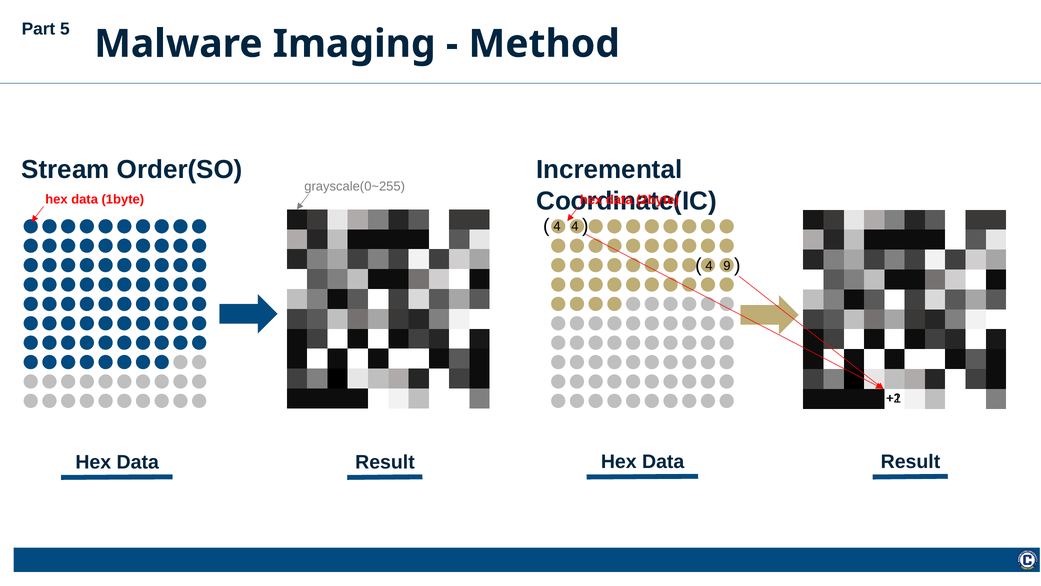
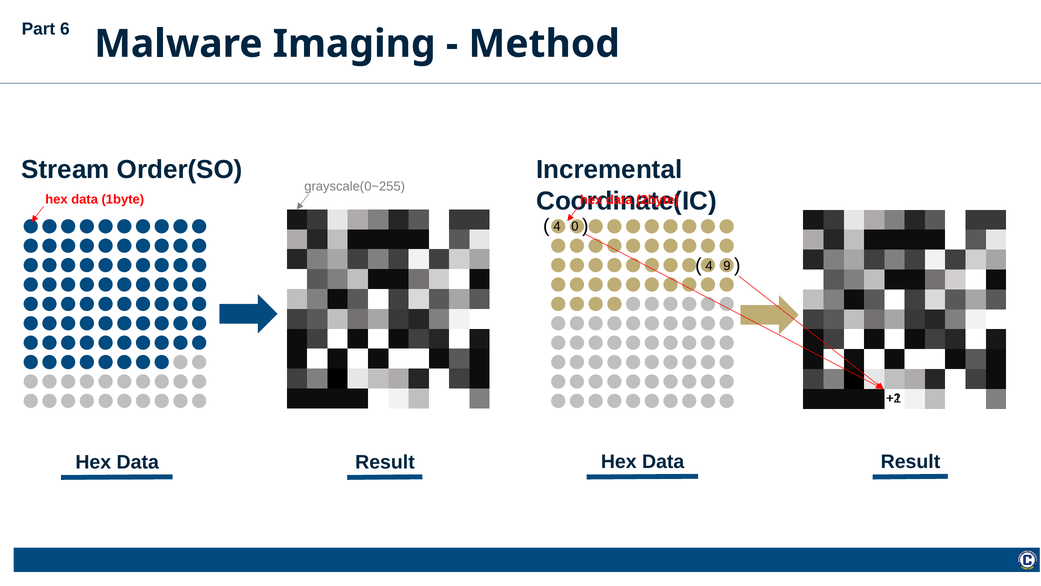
5: 5 -> 6 (65, 29)
4 4: 4 -> 0 (575, 226)
